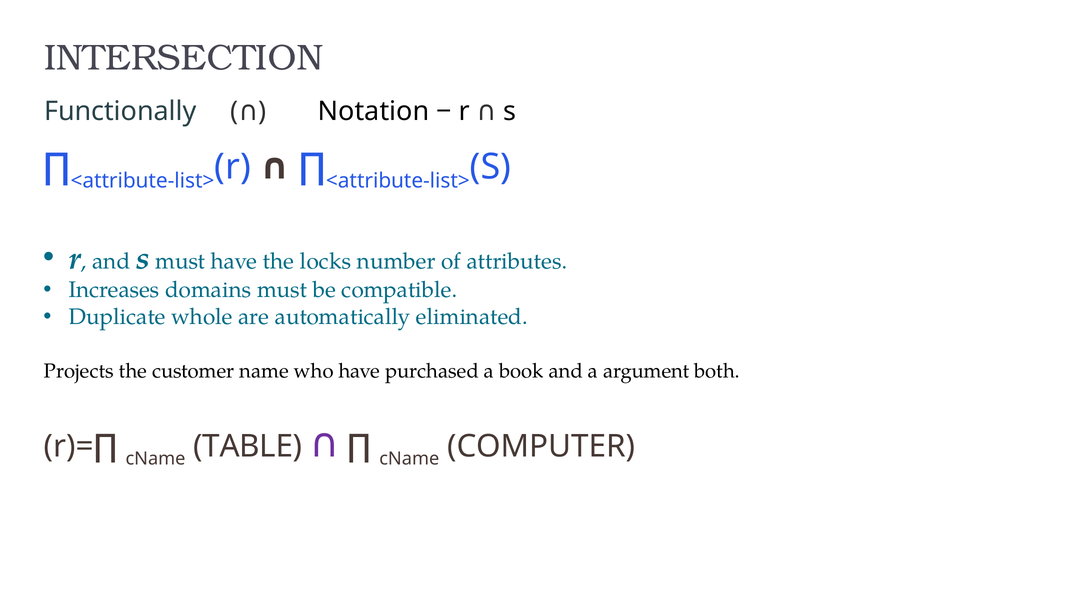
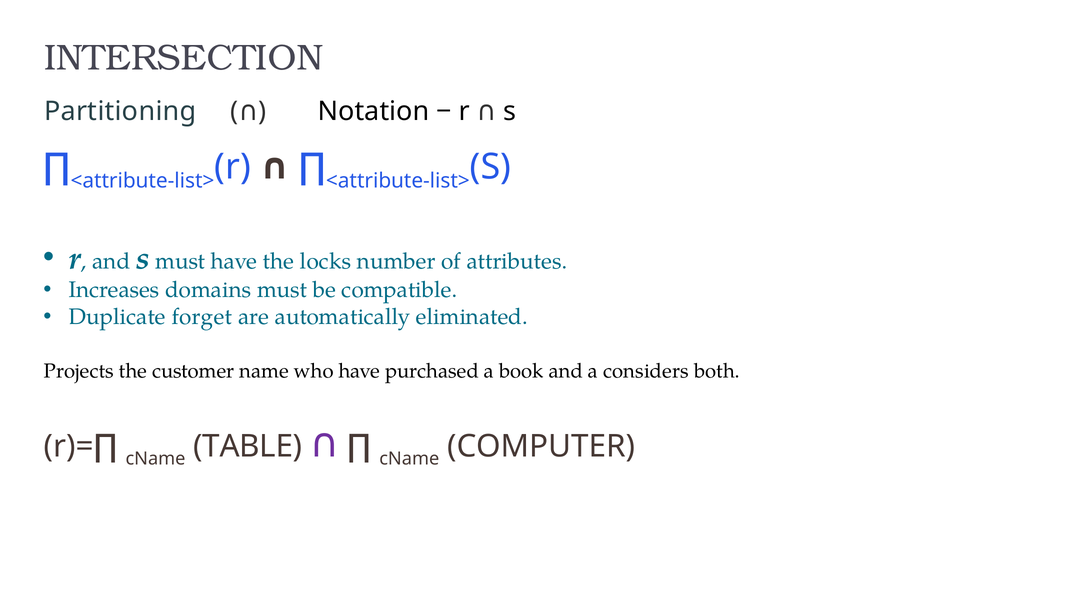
Functionally: Functionally -> Partitioning (120, 112)
whole: whole -> forget (202, 317)
argument: argument -> considers (646, 371)
